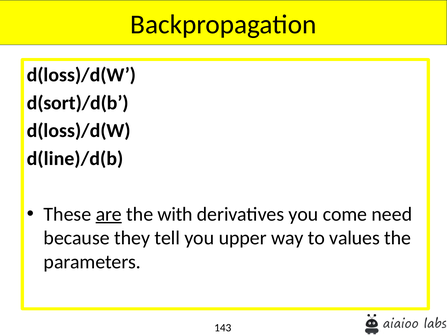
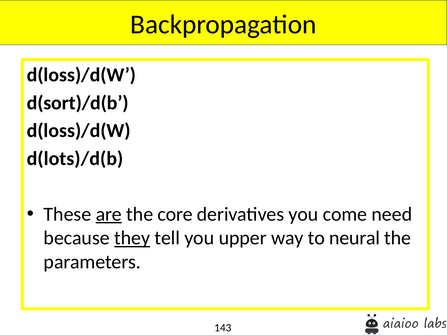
d(line)/d(b: d(line)/d(b -> d(lots)/d(b (75, 159)
with: with -> core (175, 214)
they underline: none -> present (132, 238)
values: values -> neural (355, 238)
